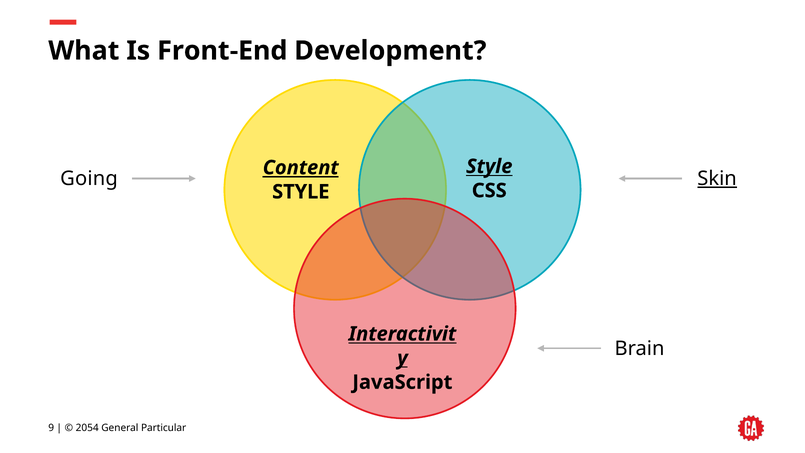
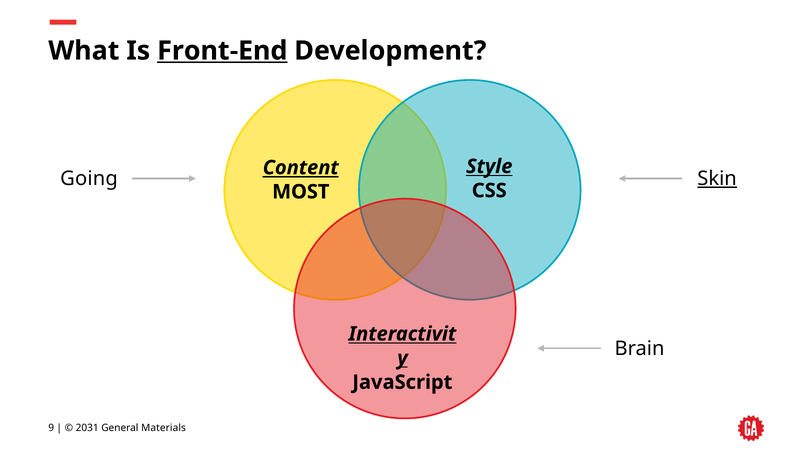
Front-End underline: none -> present (222, 51)
STYLE: STYLE -> MOST (301, 192)
2054: 2054 -> 2031 (87, 428)
Particular: Particular -> Materials (164, 428)
